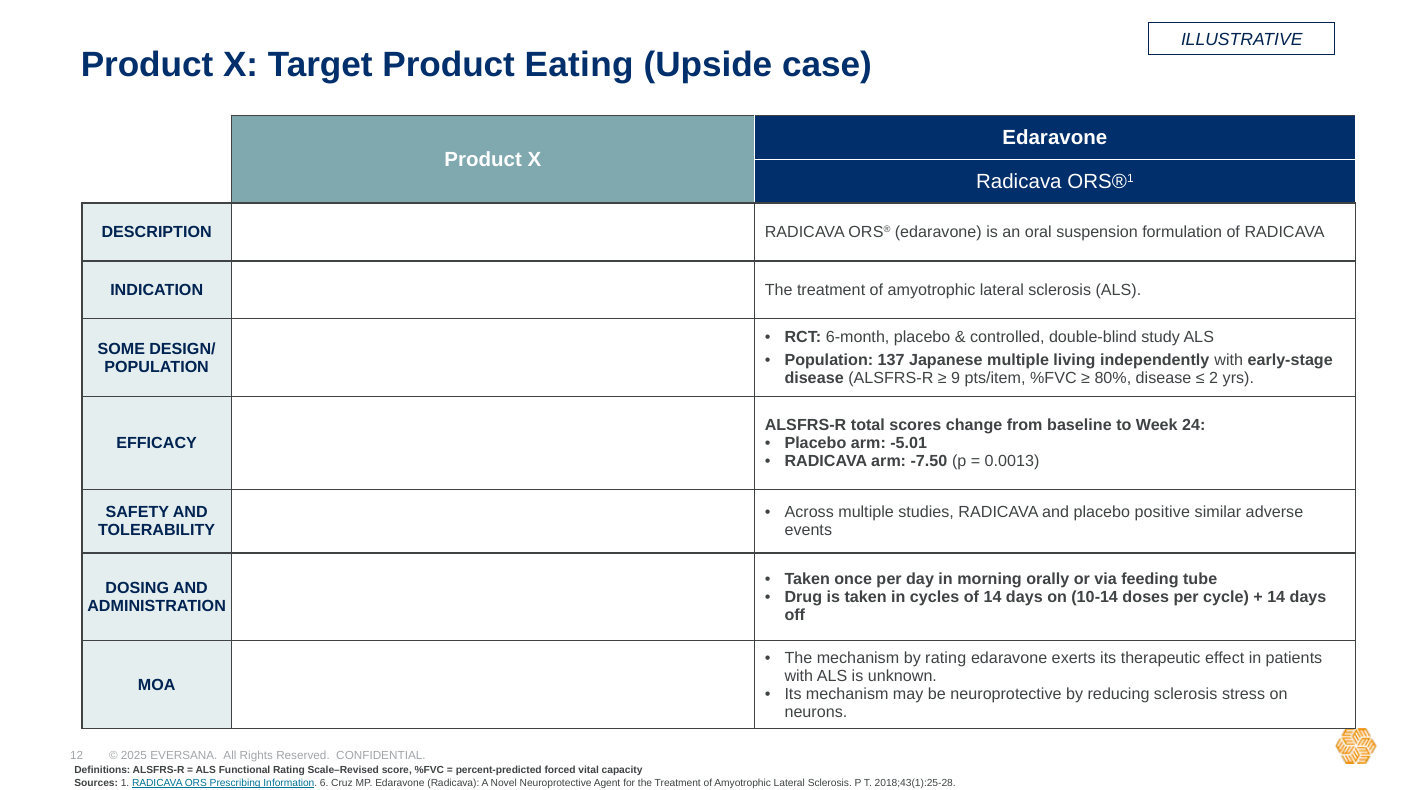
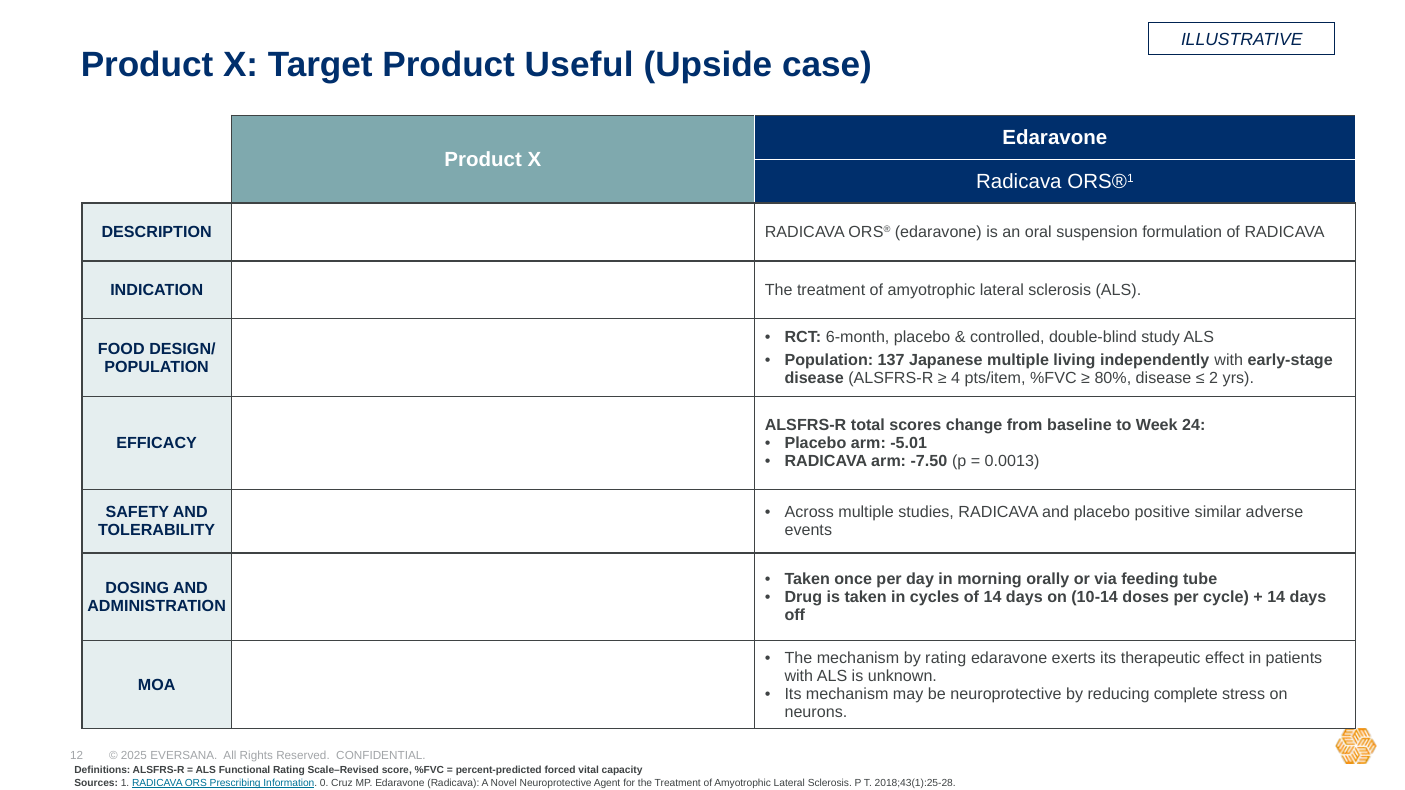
Eating: Eating -> Useful (579, 65)
SOME: SOME -> FOOD (121, 349)
9: 9 -> 4 (956, 378)
reducing sclerosis: sclerosis -> complete (1186, 694)
6: 6 -> 0 (324, 783)
